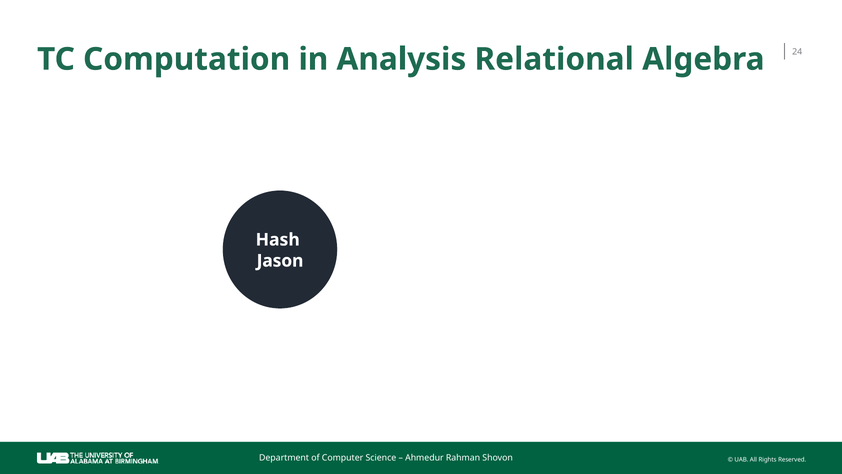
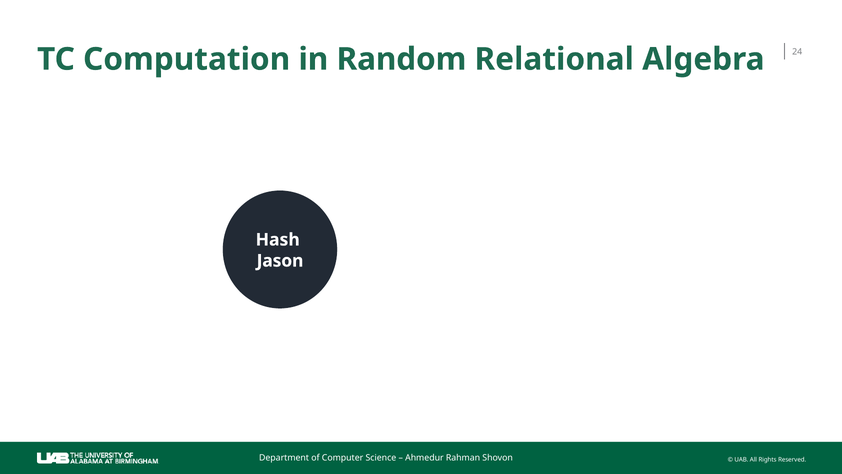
Analysis: Analysis -> Random (401, 59)
